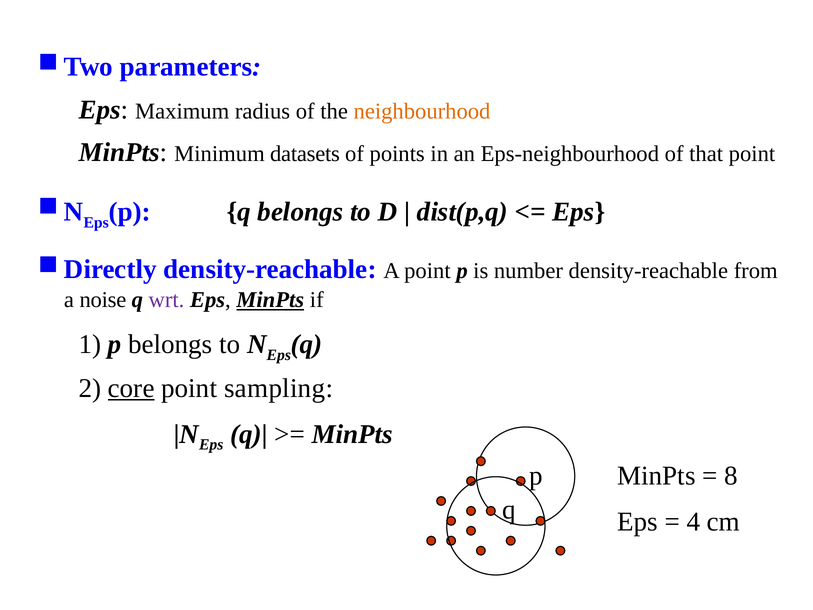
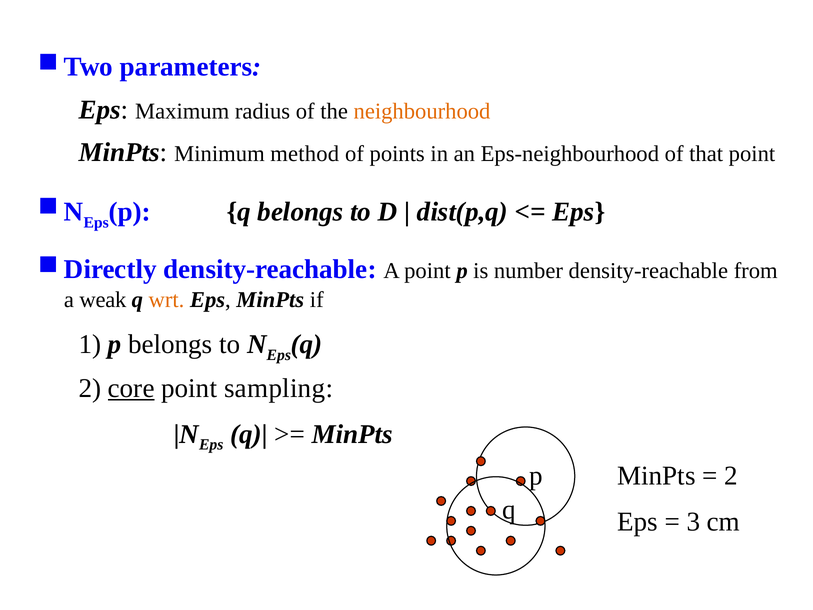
datasets: datasets -> method (305, 154)
noise: noise -> weak (103, 300)
wrt colour: purple -> orange (166, 300)
MinPts underline: present -> none (270, 300)
8: 8 -> 2 (731, 476)
4: 4 -> 3 (693, 522)
